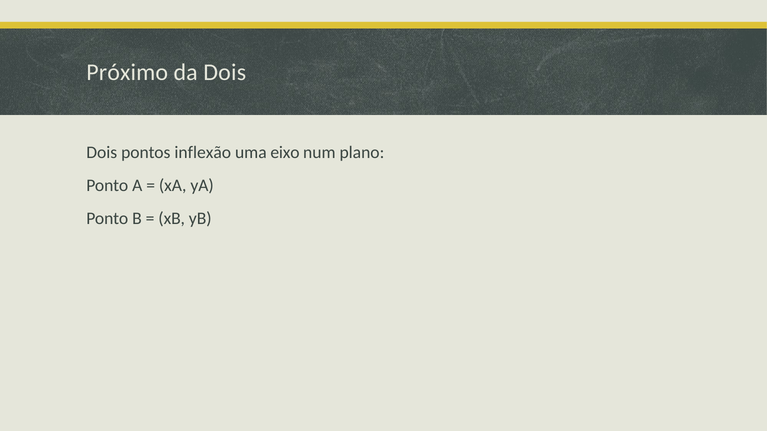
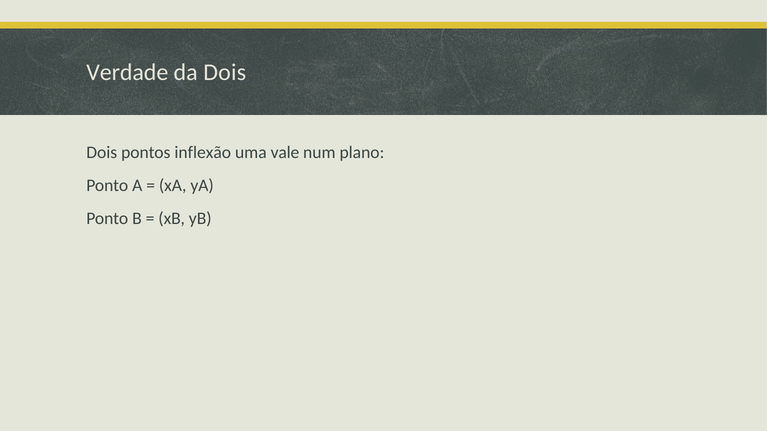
Próximo: Próximo -> Verdade (127, 72)
eixo: eixo -> vale (285, 152)
